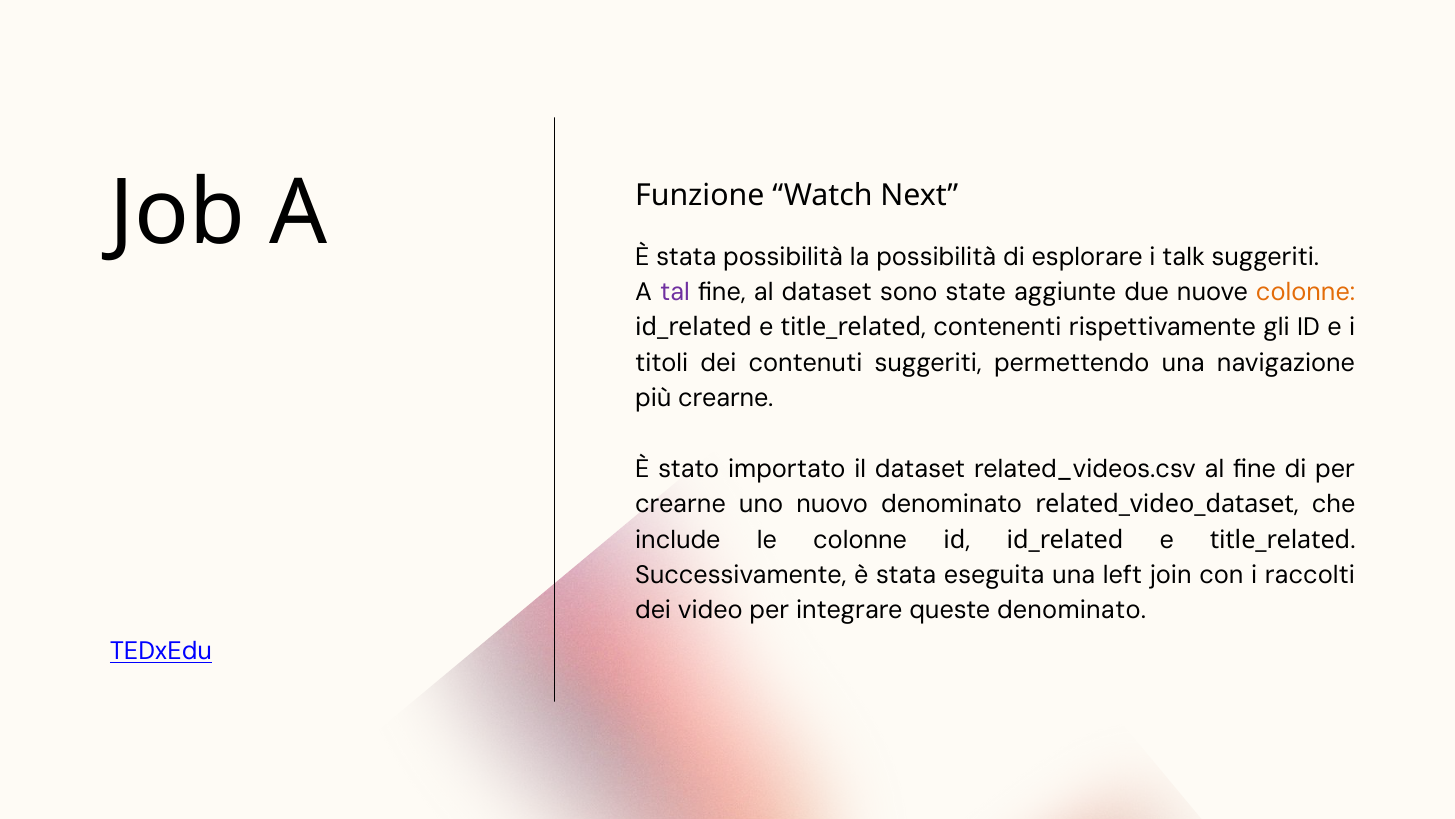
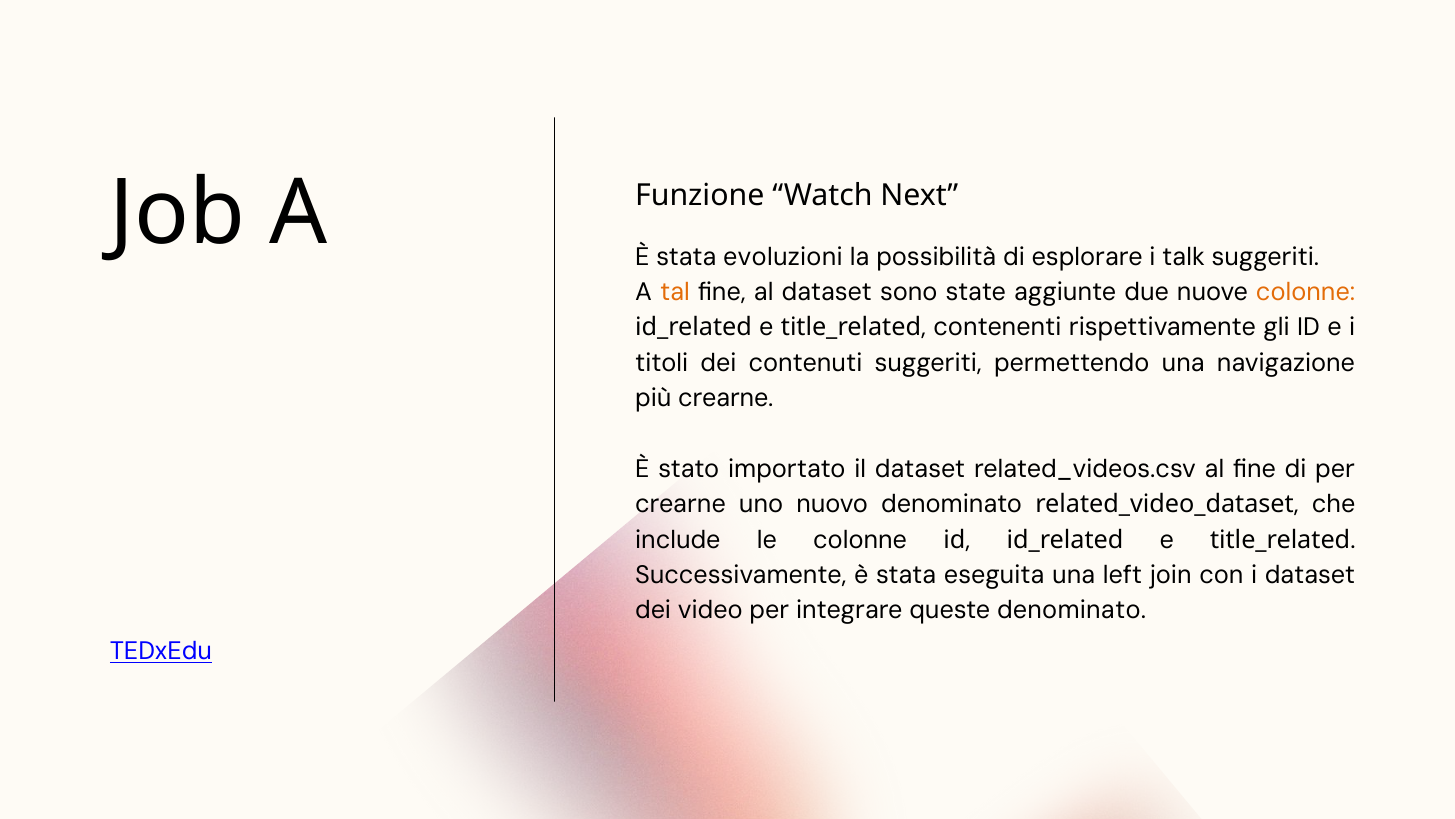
stata possibilità: possibilità -> evoluzioni (783, 257)
tal colour: purple -> orange (675, 292)
i raccolti: raccolti -> dataset (1310, 575)
